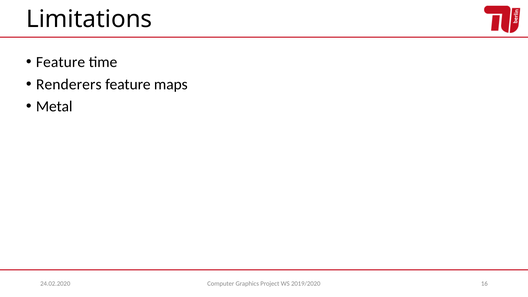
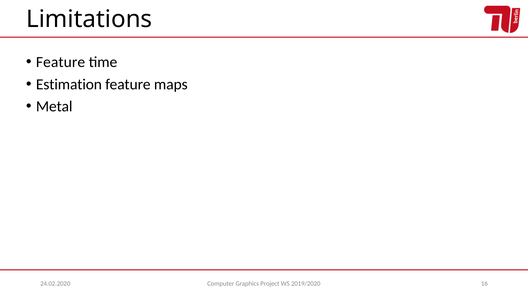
Renderers: Renderers -> Estimation (69, 84)
